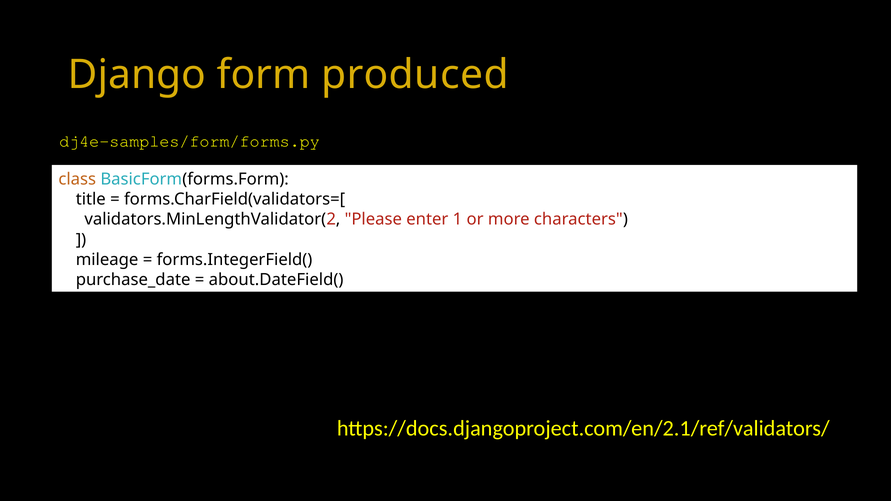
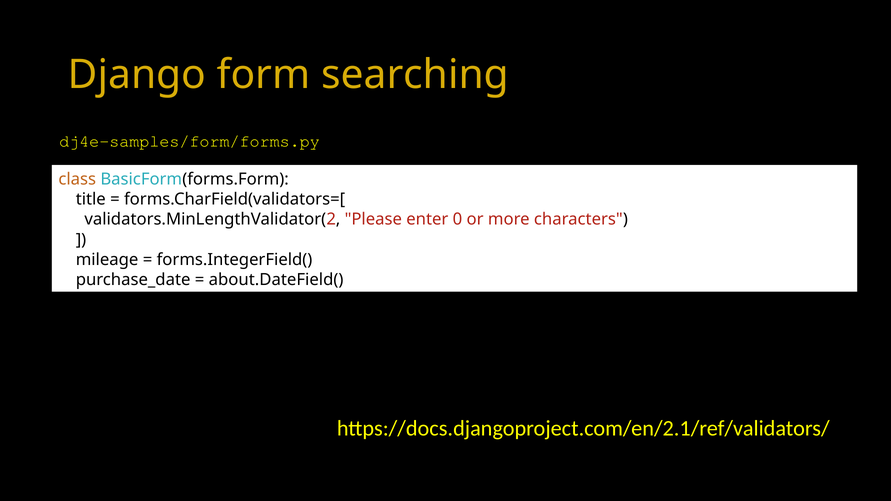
produced: produced -> searching (415, 75)
1: 1 -> 0 (457, 220)
